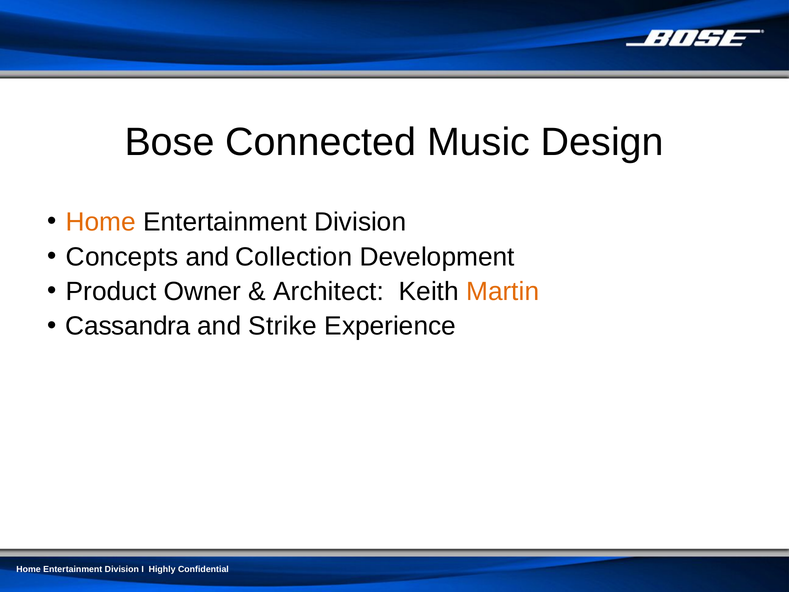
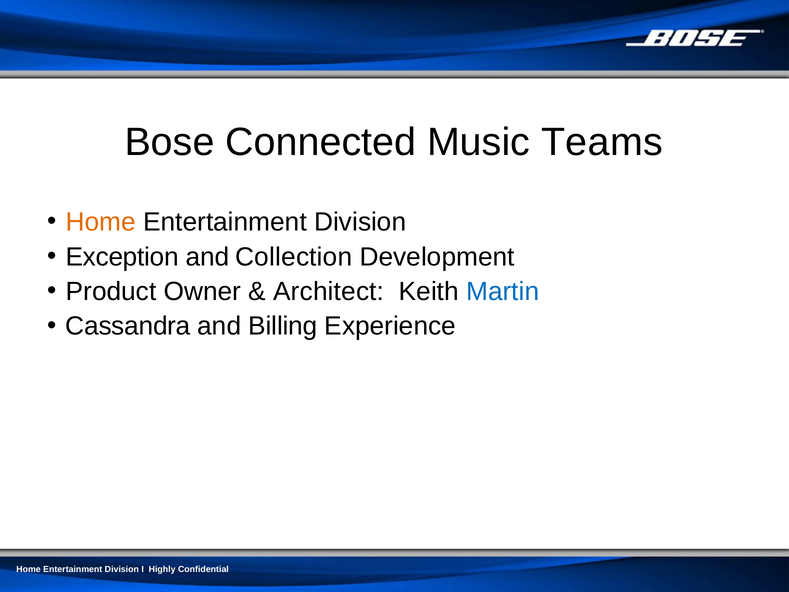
Design: Design -> Teams (602, 142)
Concepts: Concepts -> Exception (122, 257)
Martin colour: orange -> blue (503, 291)
Strike: Strike -> Billing (283, 326)
